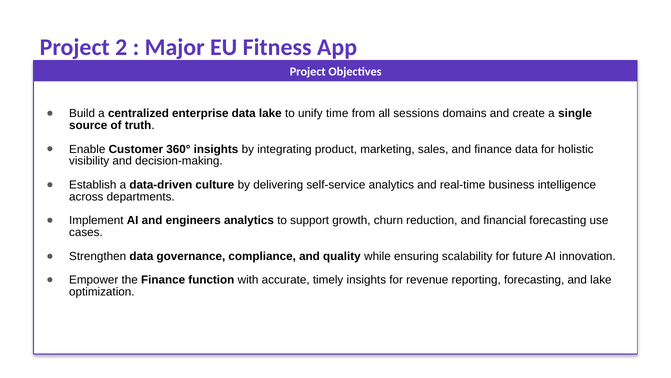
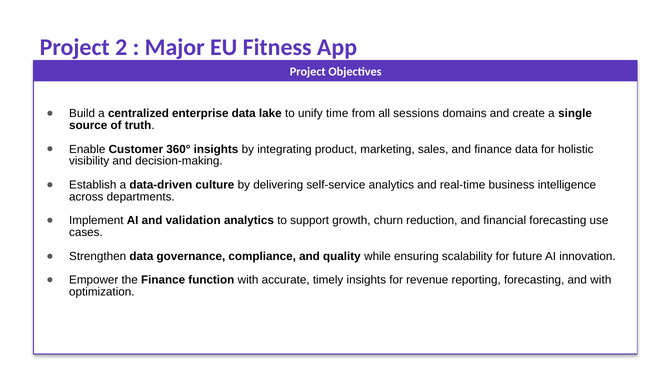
engineers: engineers -> validation (193, 220)
and lake: lake -> with (601, 280)
